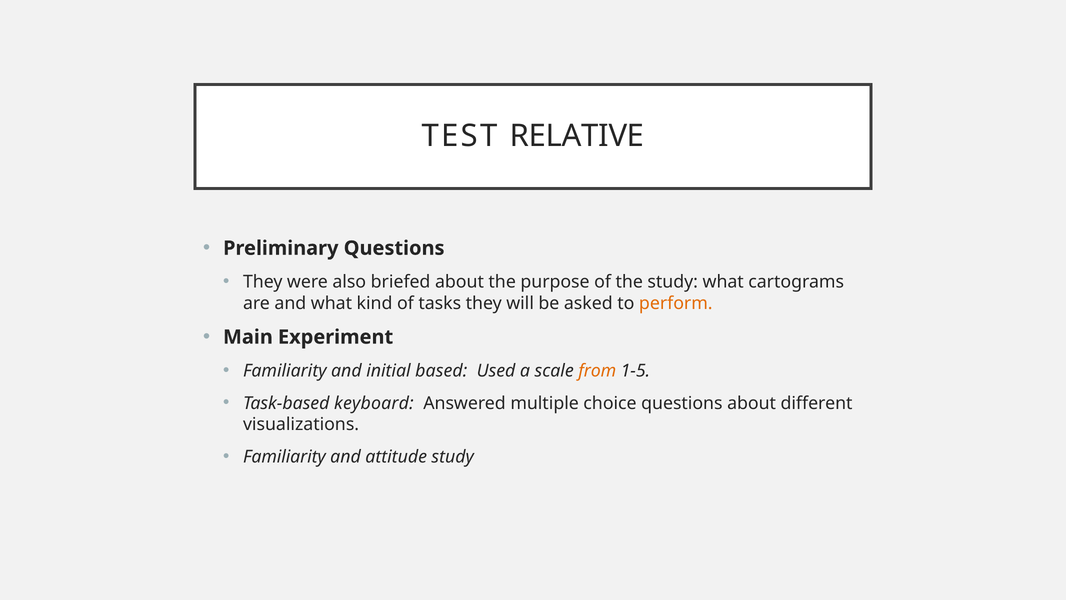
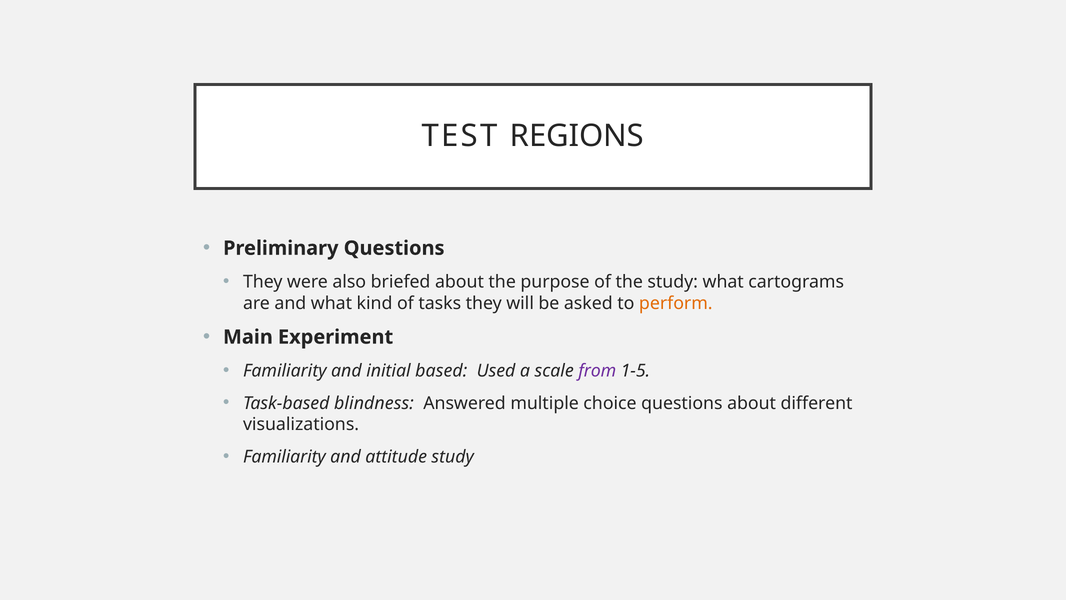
RELATIVE: RELATIVE -> REGIONS (577, 136)
from colour: orange -> purple (597, 370)
keyboard: keyboard -> blindness (374, 403)
